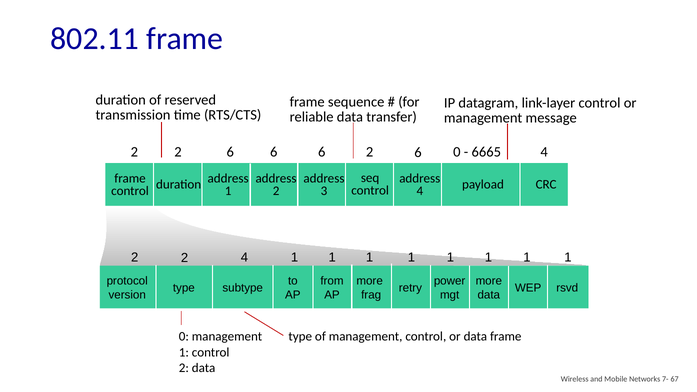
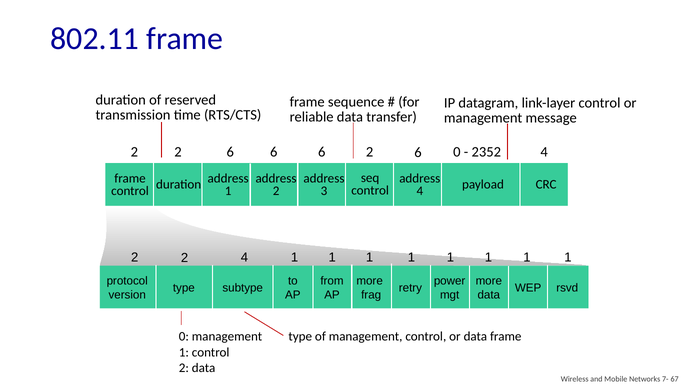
6665: 6665 -> 2352 (486, 152)
